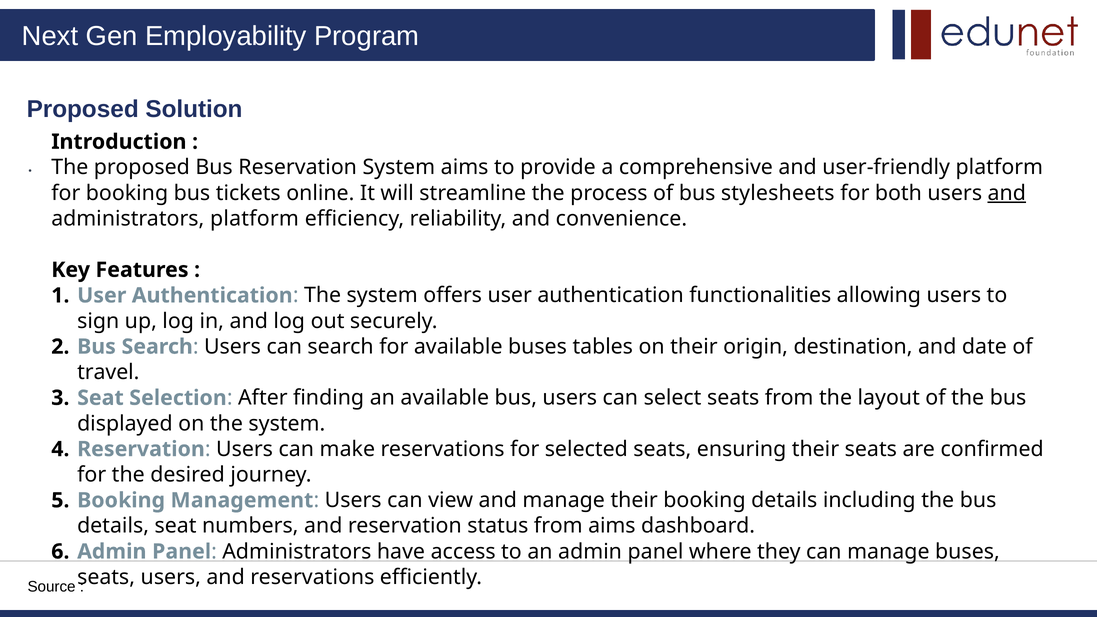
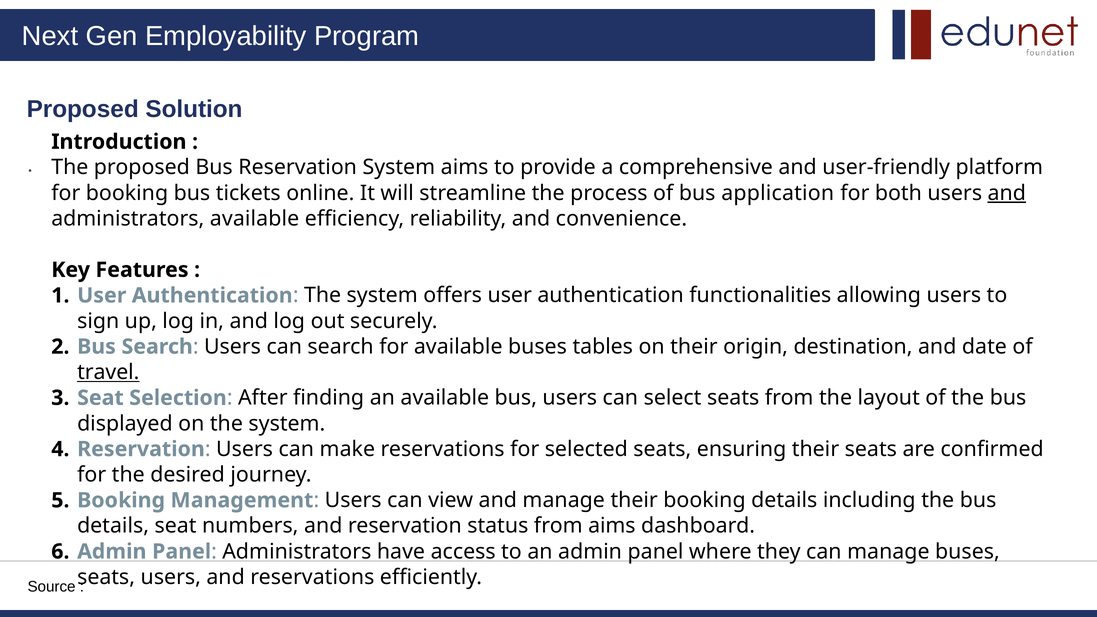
stylesheets: stylesheets -> application (778, 193)
administrators platform: platform -> available (255, 219)
travel underline: none -> present (108, 372)
